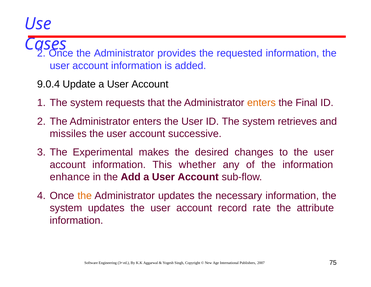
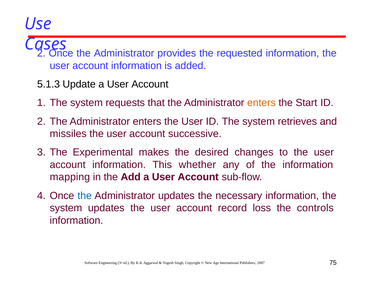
9.0.4: 9.0.4 -> 5.1.3 (48, 84)
Final: Final -> Start (306, 103)
enhance: enhance -> mapping (70, 177)
the colour: orange -> blue (85, 195)
rate: rate -> loss (262, 208)
attribute: attribute -> controls (315, 208)
